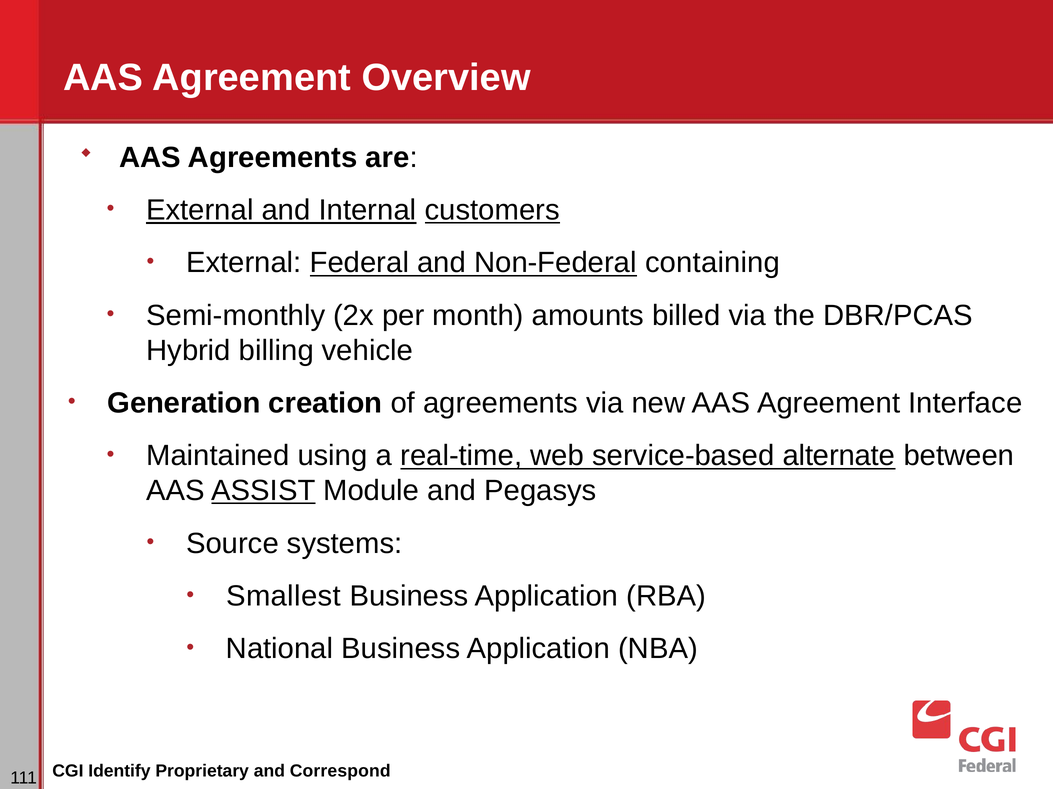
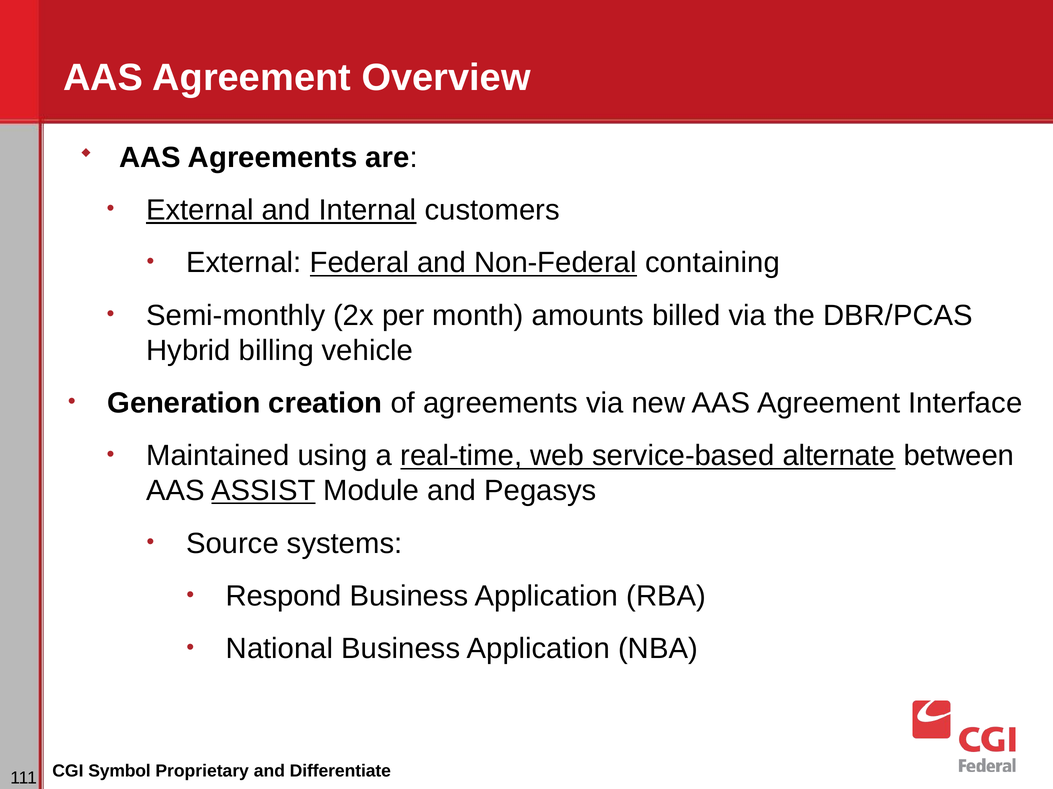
customers underline: present -> none (492, 210)
Smallest: Smallest -> Respond (284, 597)
Identify: Identify -> Symbol (120, 772)
Correspond: Correspond -> Differentiate (340, 772)
